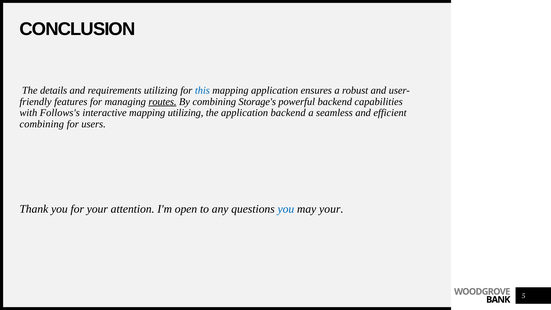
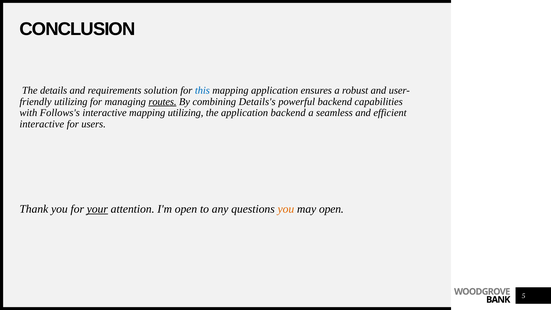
requirements utilizing: utilizing -> solution (161, 90)
features: features -> utilizing (71, 102)
Storage's: Storage's -> Details's (257, 102)
combining: combining -> interactive (42, 124)
your underline: none -> present (97, 209)
you colour: blue -> orange (286, 209)
may your: your -> open (331, 209)
